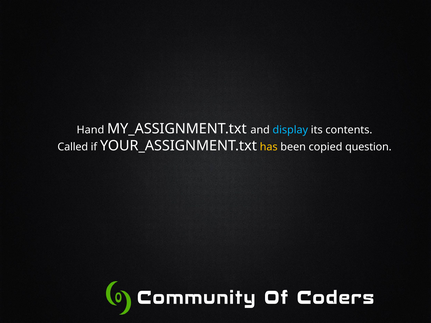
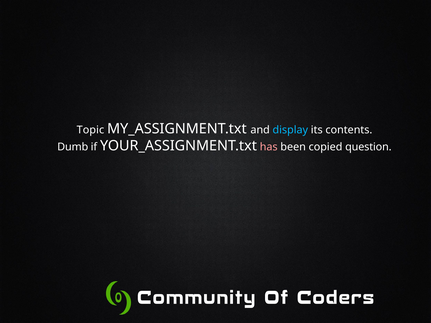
Hand: Hand -> Topic (90, 130)
Called: Called -> Dumb (73, 147)
has colour: yellow -> pink (269, 147)
